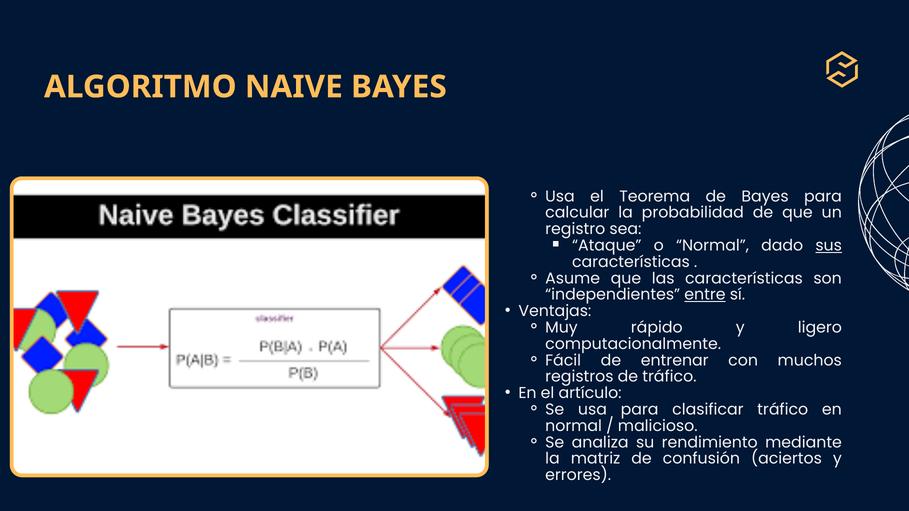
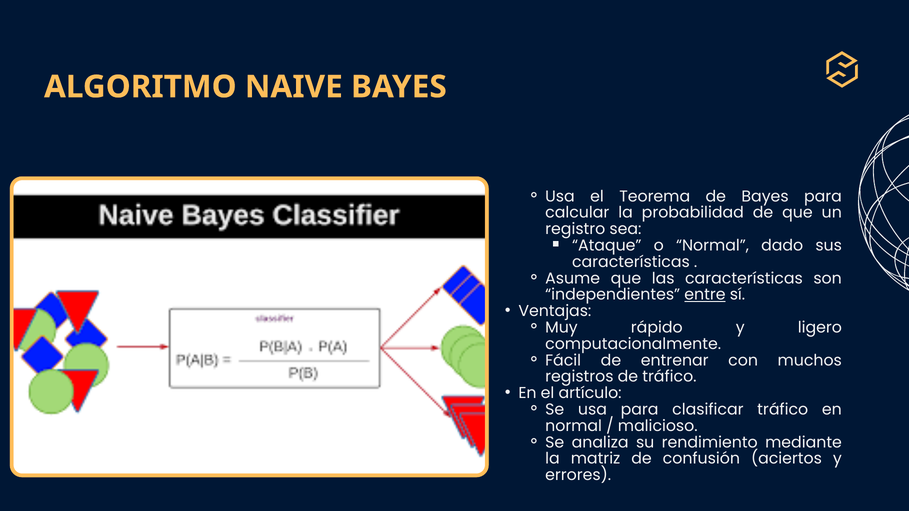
sus underline: present -> none (829, 246)
